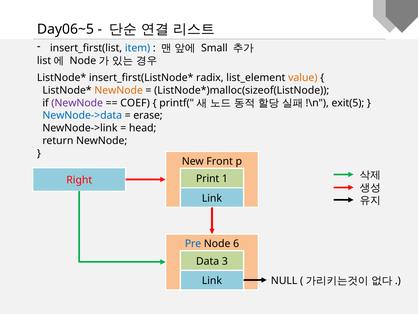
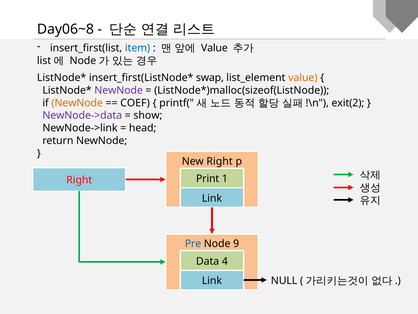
Day06~5: Day06~5 -> Day06~8 (65, 29)
Small: Small -> Value (214, 48)
radix: radix -> swap (210, 78)
NewNode colour: orange -> purple (119, 90)
NewNode colour: purple -> orange (77, 103)
exit(5: exit(5 -> exit(2 (348, 103)
NewNode->data colour: blue -> purple (82, 115)
erase: erase -> show (148, 115)
New Front: Front -> Right (220, 161)
6: 6 -> 9 (236, 243)
3: 3 -> 4 (225, 261)
